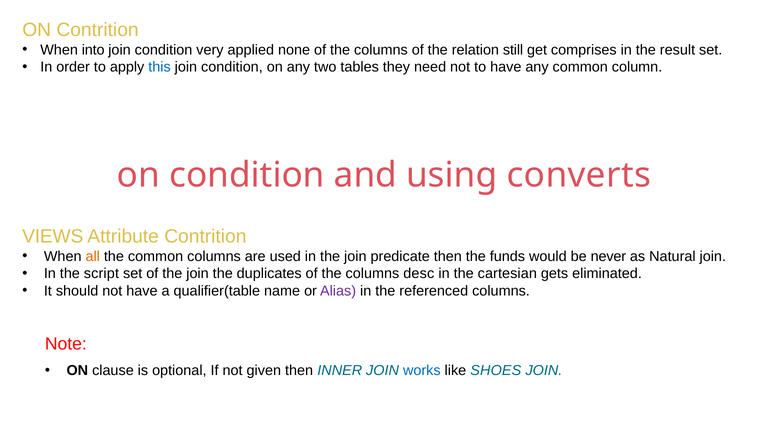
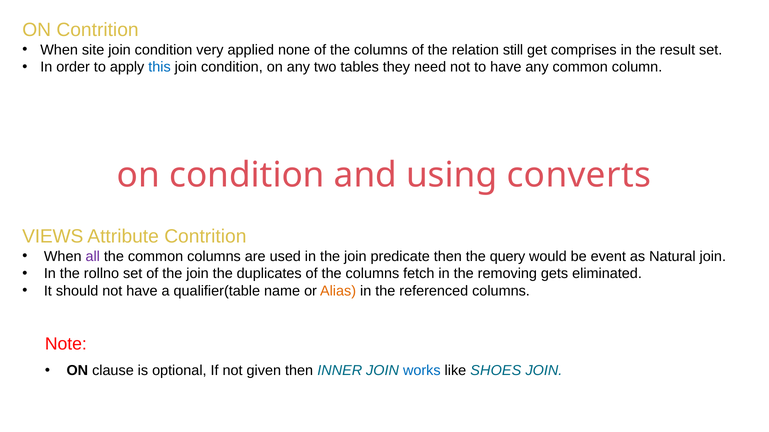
into: into -> site (93, 50)
all colour: orange -> purple (93, 257)
funds: funds -> query (508, 257)
never: never -> event (608, 257)
script: script -> rollno (101, 274)
desc: desc -> fetch (419, 274)
cartesian: cartesian -> removing (507, 274)
Alias colour: purple -> orange (338, 291)
